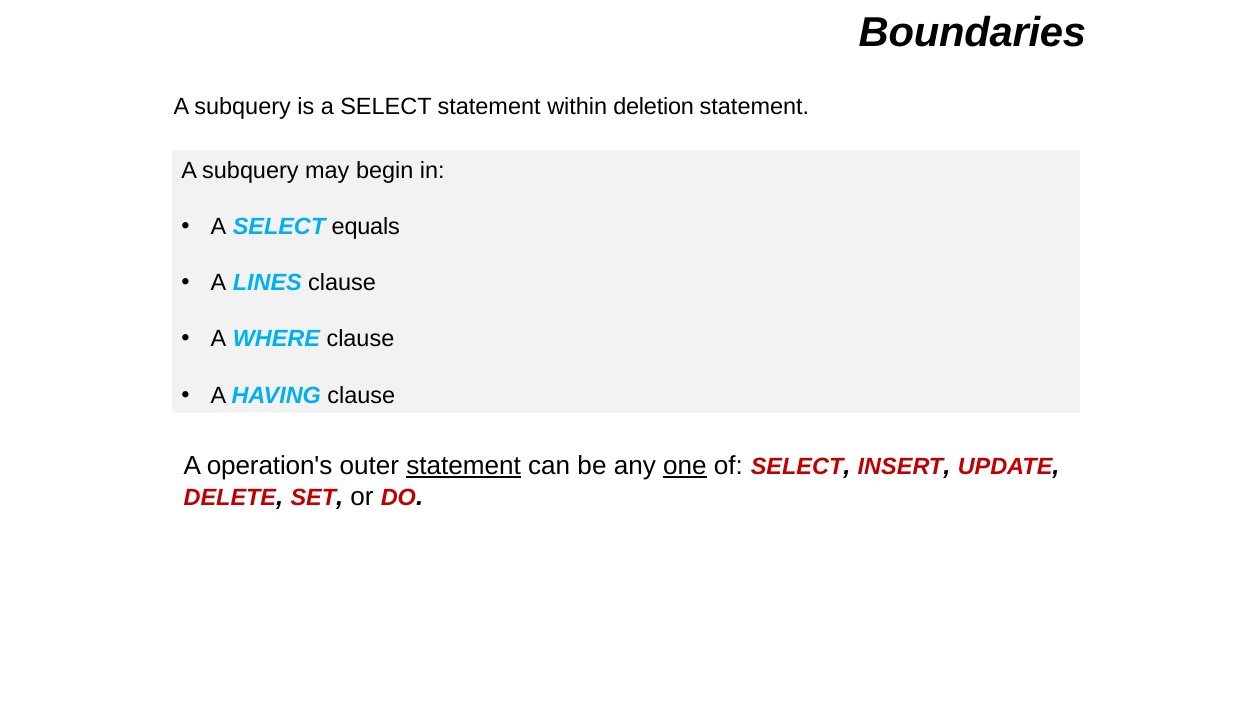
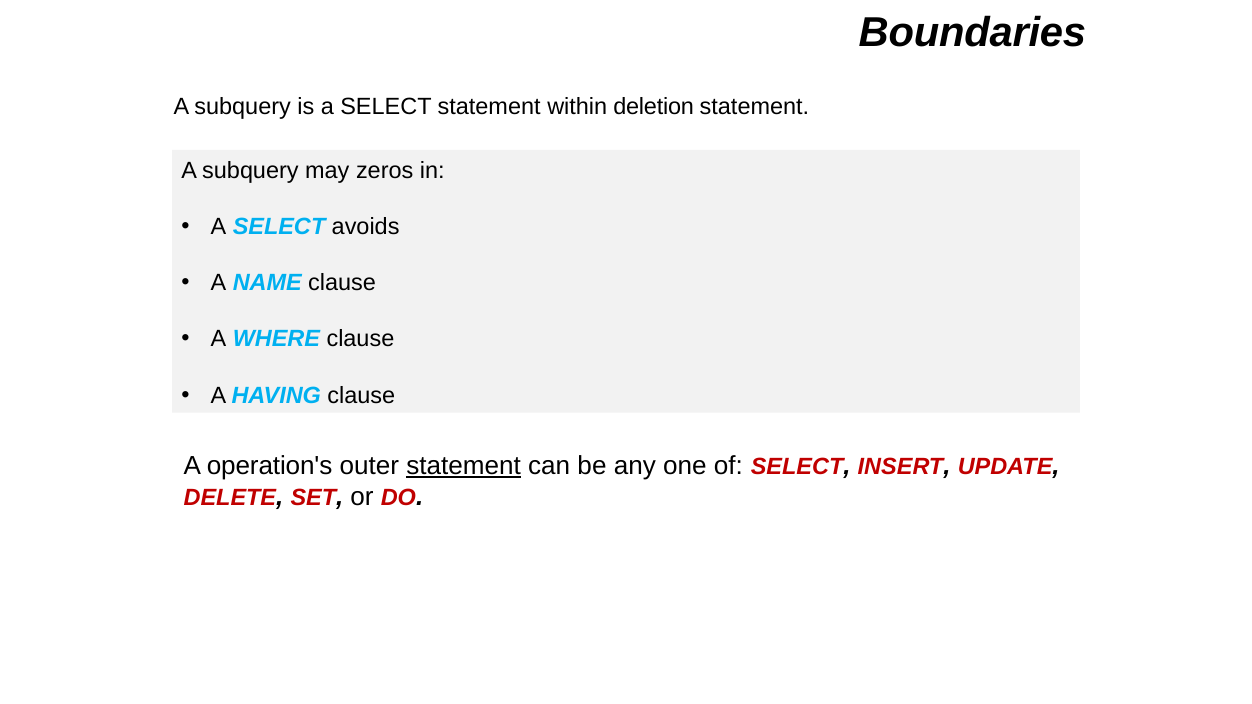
begin: begin -> zeros (385, 170)
equals: equals -> avoids (366, 227)
LINES: LINES -> NAME (267, 283)
one underline: present -> none (685, 466)
